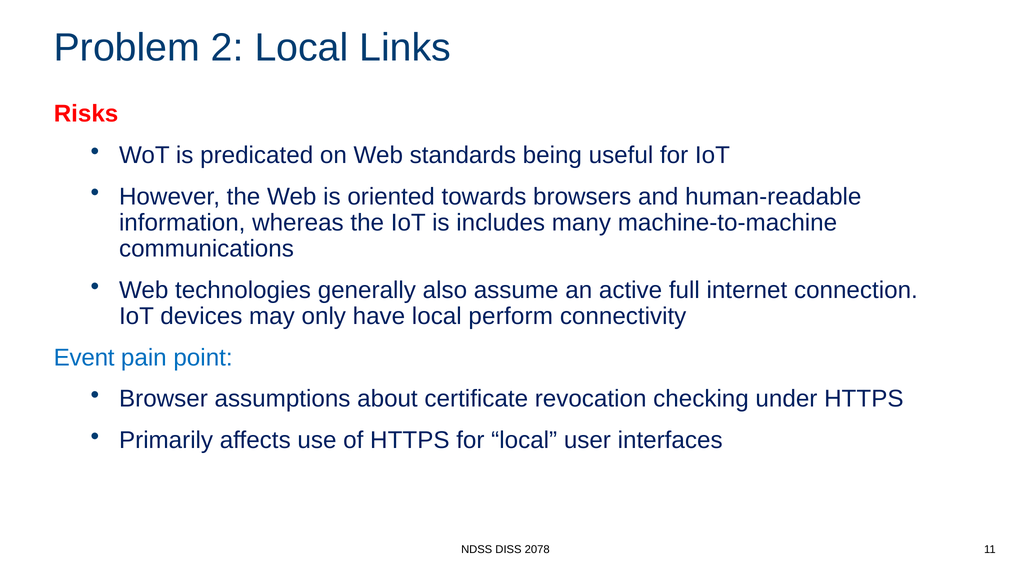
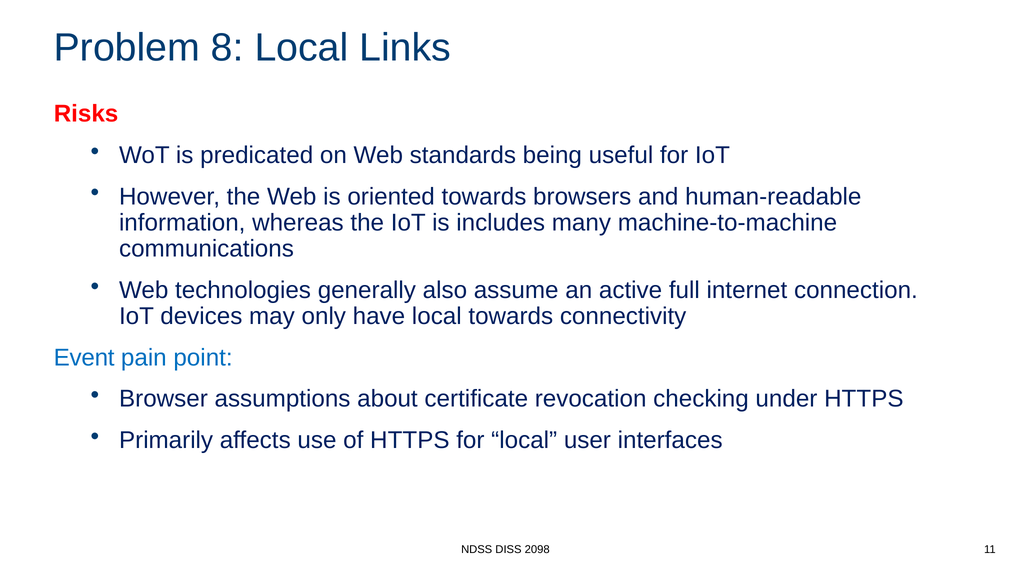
2: 2 -> 8 (227, 48)
local perform: perform -> towards (511, 316)
2078: 2078 -> 2098 (537, 549)
